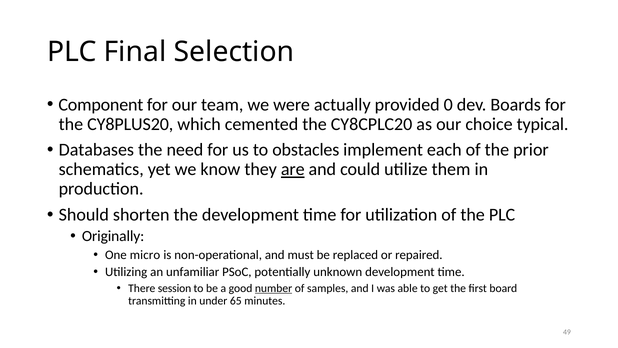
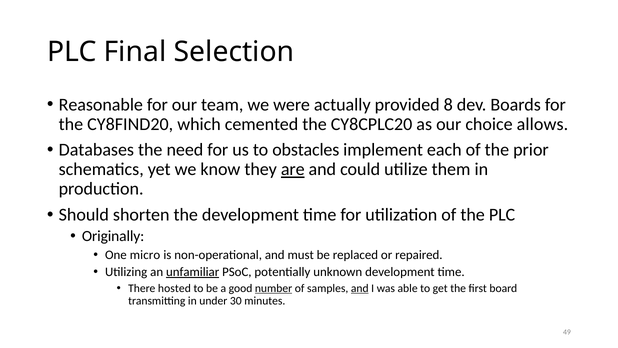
Component: Component -> Reasonable (101, 104)
0: 0 -> 8 (448, 104)
CY8PLUS20: CY8PLUS20 -> CY8FIND20 (130, 124)
typical: typical -> allows (542, 124)
unfamiliar underline: none -> present (193, 272)
session: session -> hosted (174, 288)
and underline: none -> present (360, 288)
65: 65 -> 30 (236, 301)
